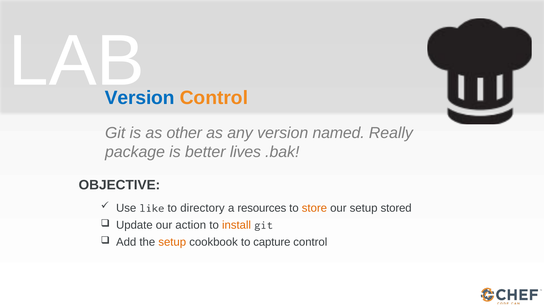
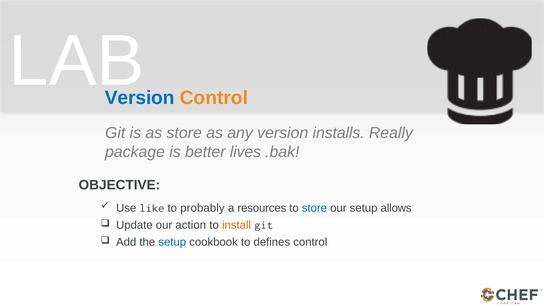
as other: other -> store (184, 133)
named: named -> installs (339, 133)
directory: directory -> probably (202, 208)
store colour: orange -> blue (314, 208)
stored: stored -> allows (396, 208)
setup colour: orange -> blue (172, 242)
capture: capture -> defines (272, 242)
